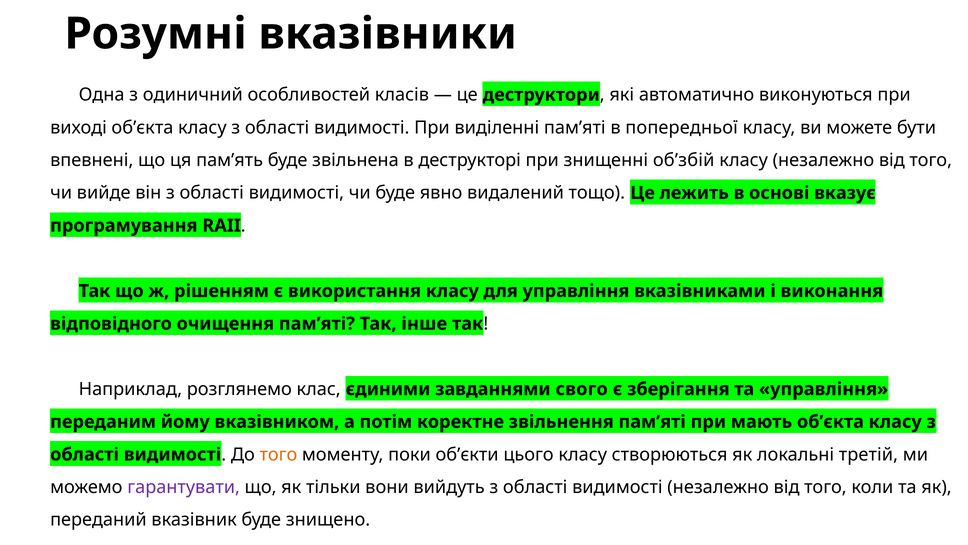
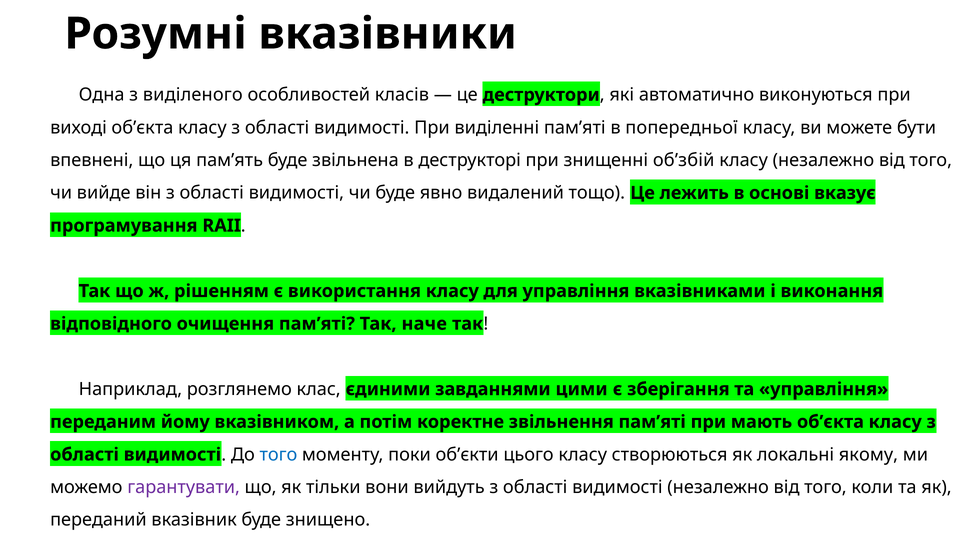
одиничний: одиничний -> виділеного (193, 95)
інше: інше -> наче (424, 323)
свого: свого -> цими (582, 389)
того colour: orange -> blue (278, 454)
третій: третій -> якому (868, 454)
